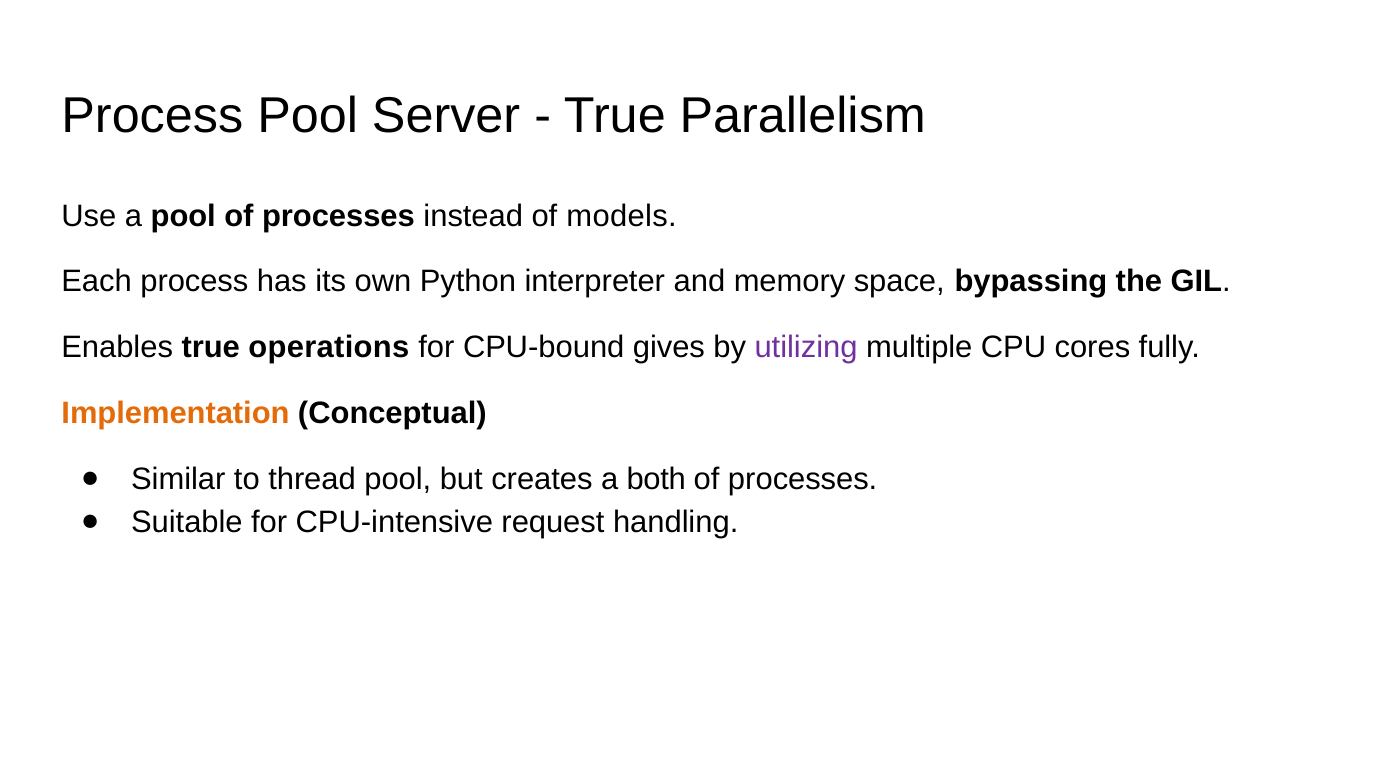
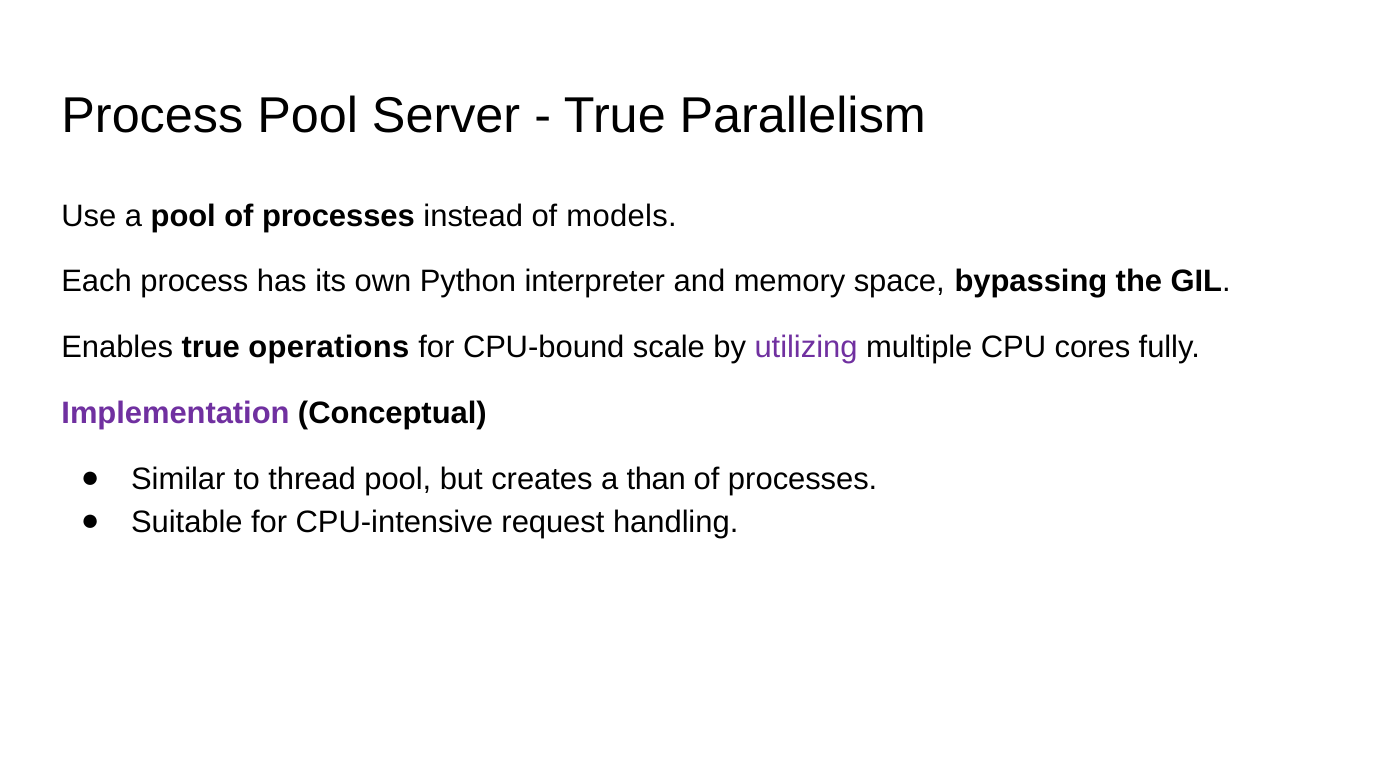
gives: gives -> scale (669, 348)
Implementation colour: orange -> purple (175, 414)
both: both -> than (656, 480)
